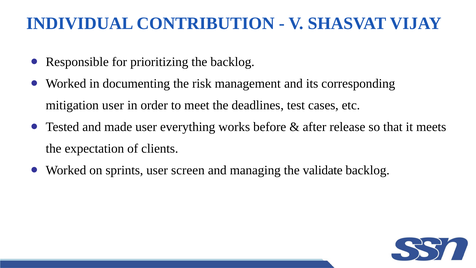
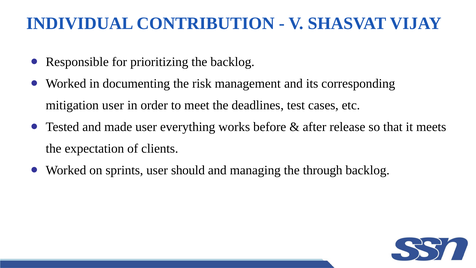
screen: screen -> should (188, 170)
validate: validate -> through (323, 170)
